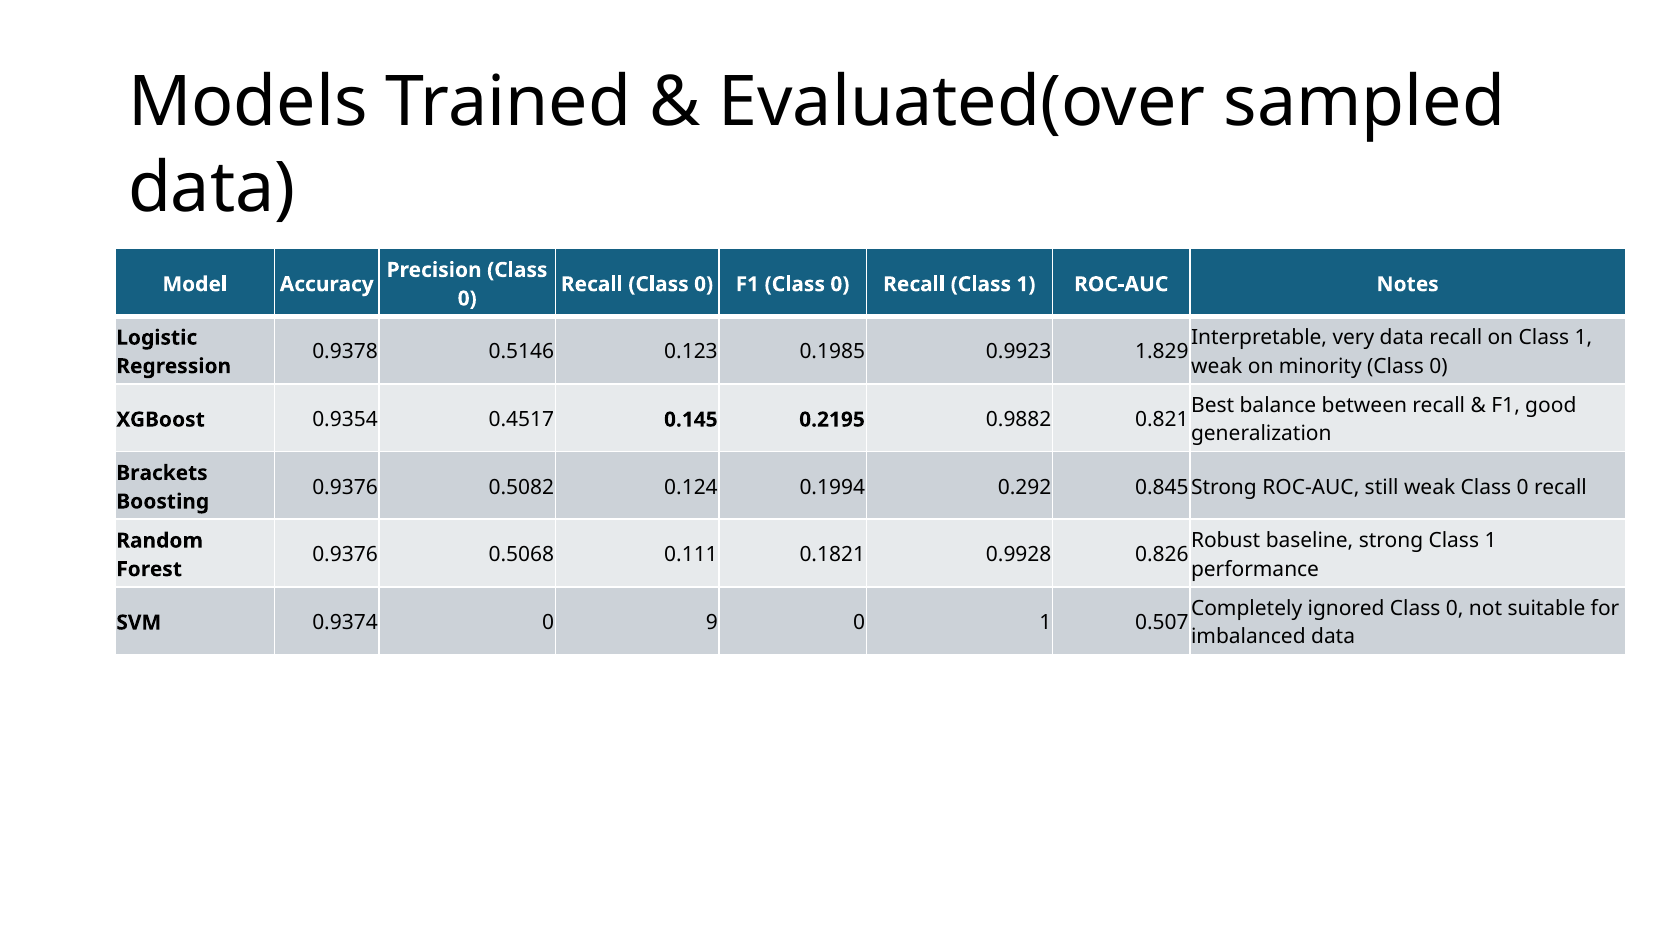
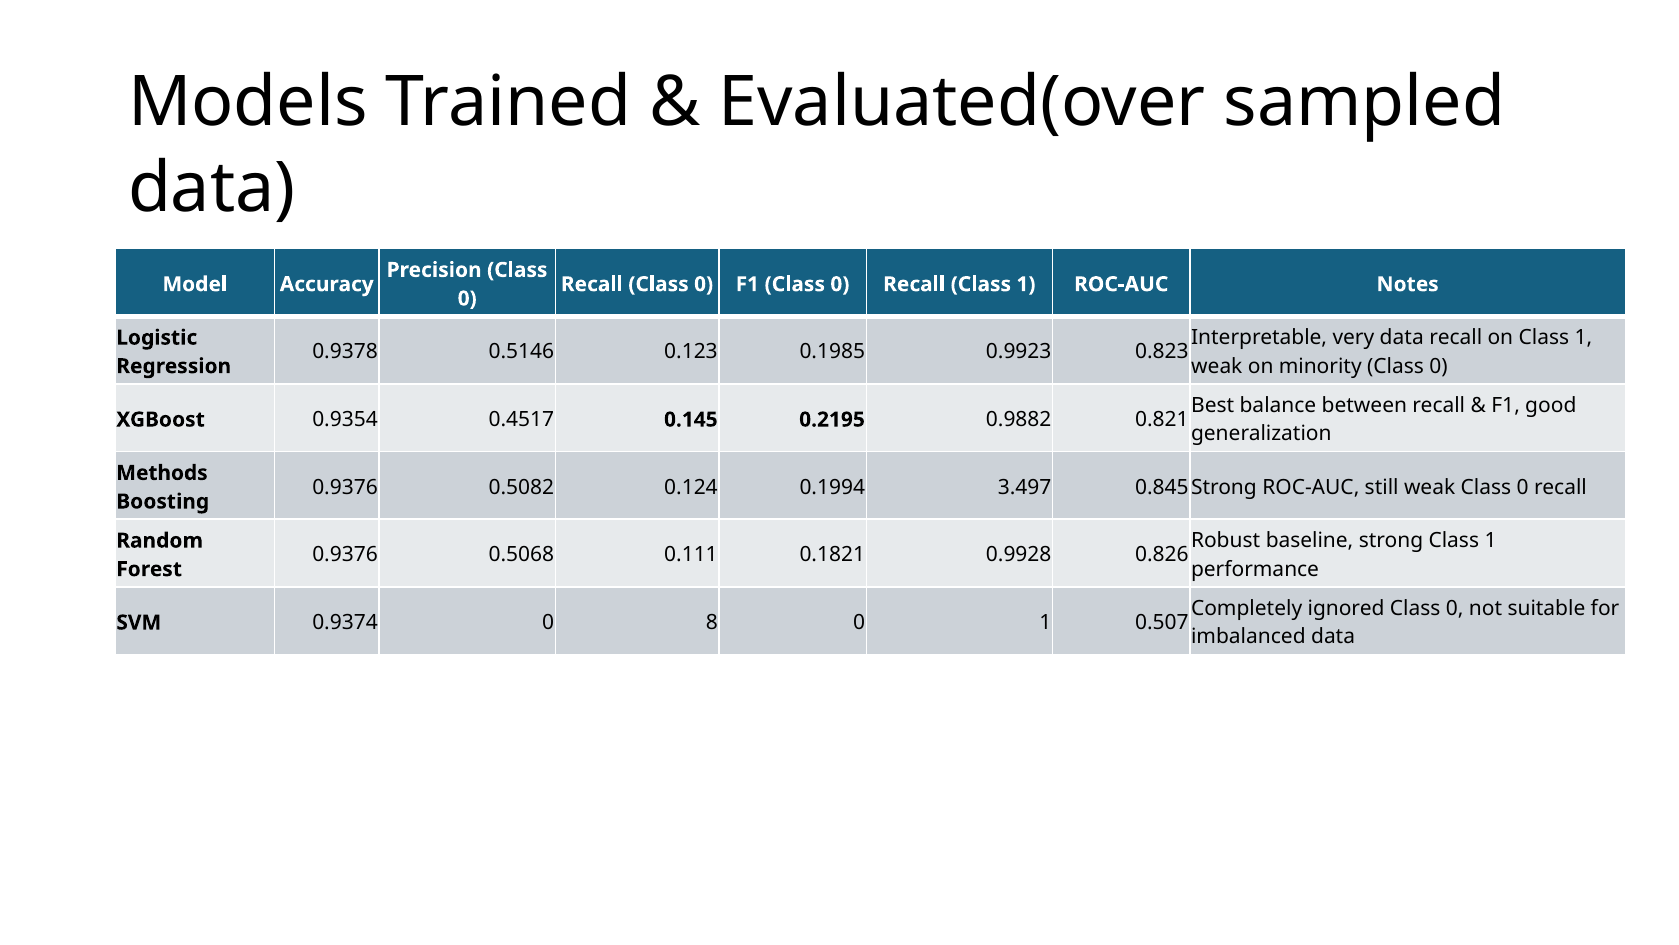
1.829: 1.829 -> 0.823 (1162, 352)
Brackets: Brackets -> Methods (162, 473)
0.292: 0.292 -> 3.497 (1025, 487)
9: 9 -> 8 (712, 622)
